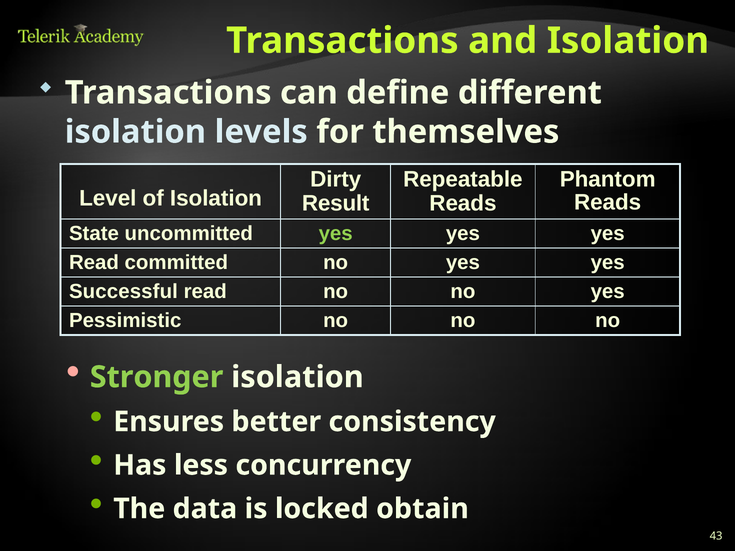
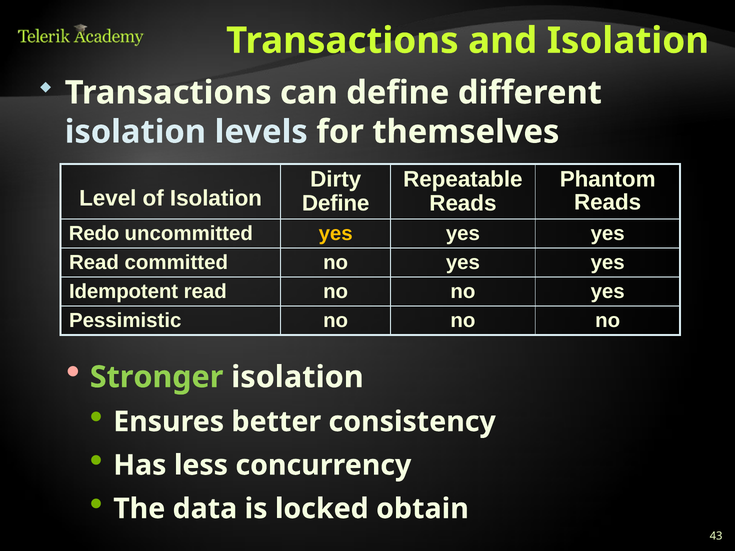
Result: Result -> Define (336, 203)
State: State -> Redo (94, 233)
yes colour: light green -> yellow (336, 233)
Successful: Successful -> Idempotent (124, 291)
